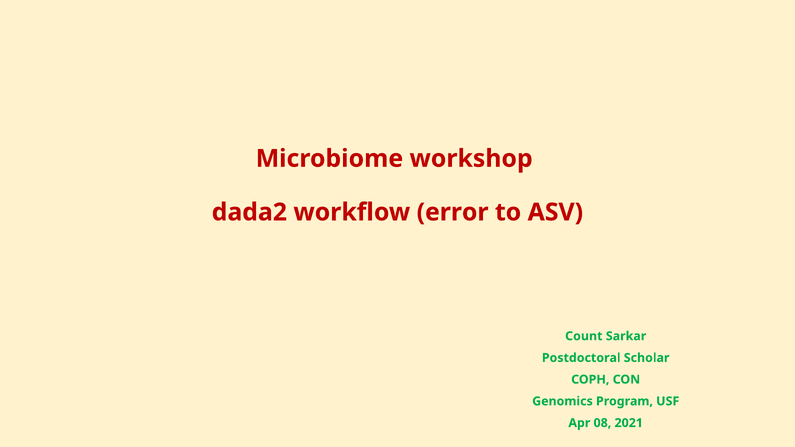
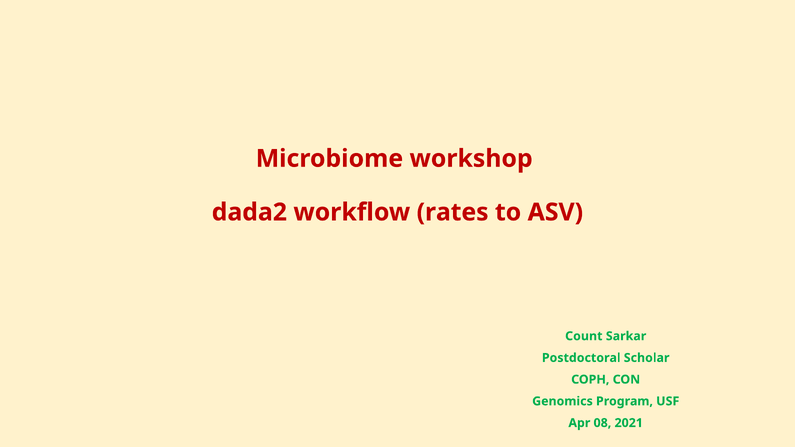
error: error -> rates (453, 212)
